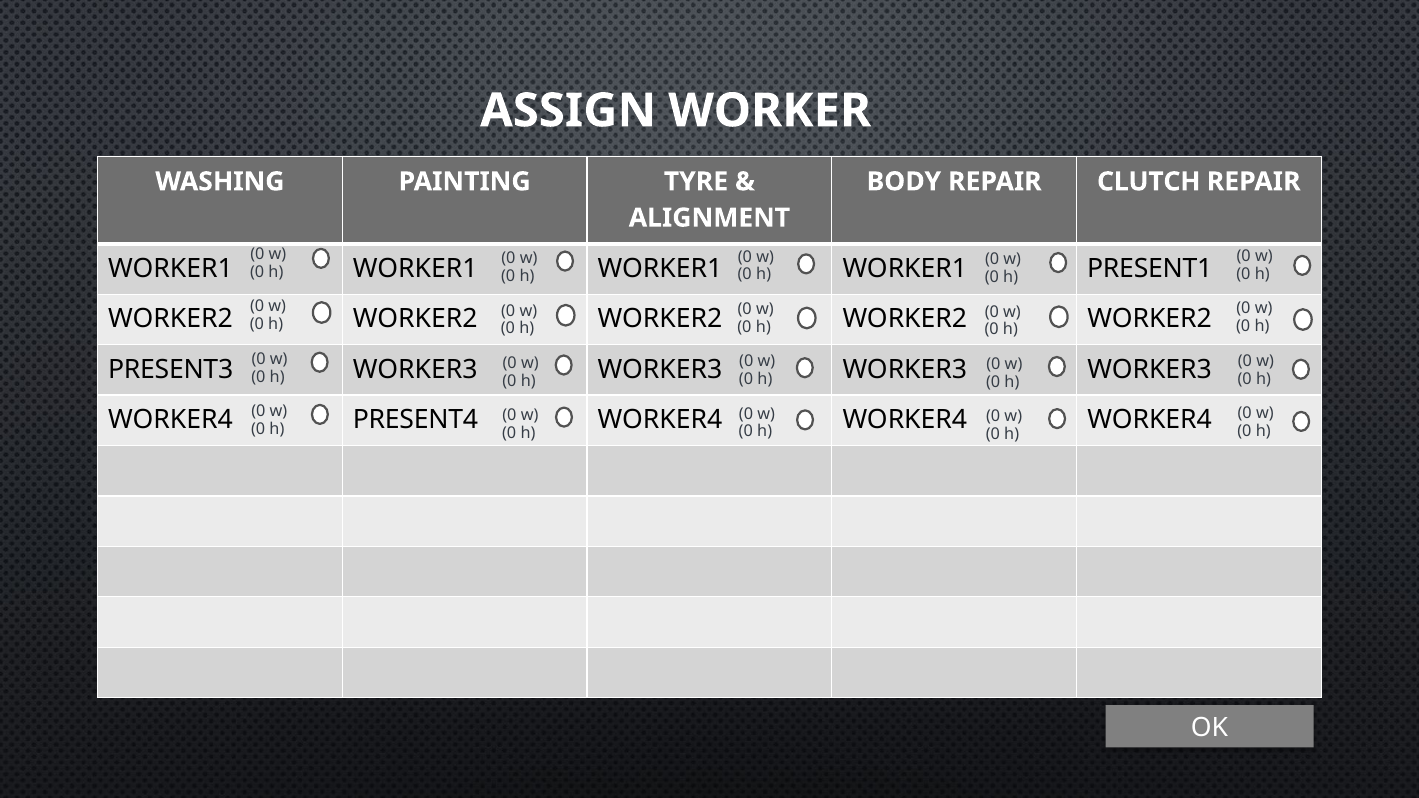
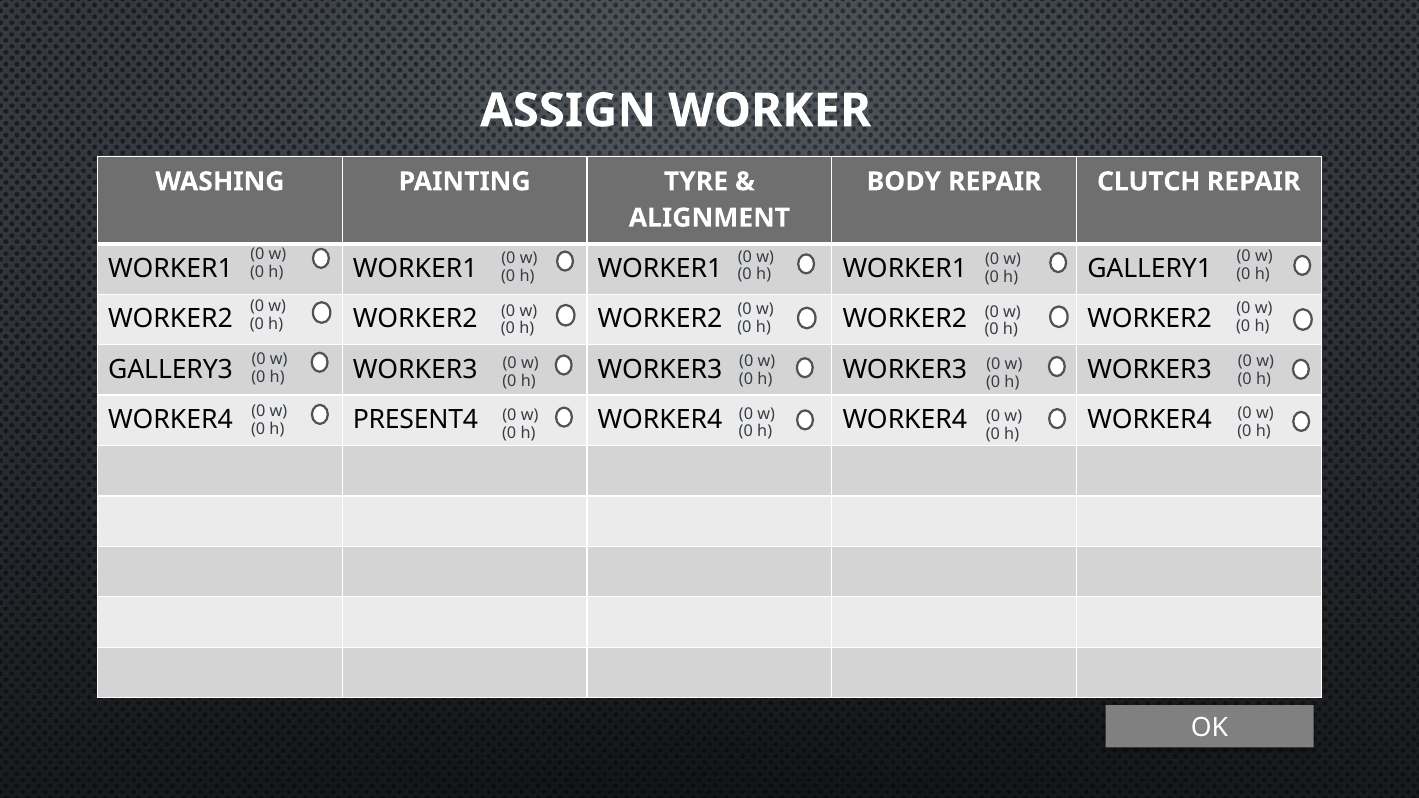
PRESENT1: PRESENT1 -> GALLERY1 (1150, 269)
PRESENT3: PRESENT3 -> GALLERY3 (171, 370)
